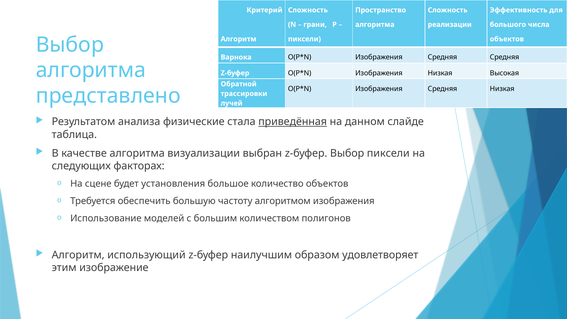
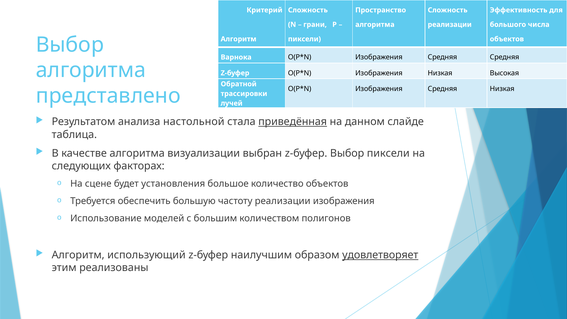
физические: физические -> настольной (194, 122)
частоту алгоритмом: алгоритмом -> реализации (283, 201)
удовлетворяет underline: none -> present (380, 255)
изображение: изображение -> реализованы (114, 268)
